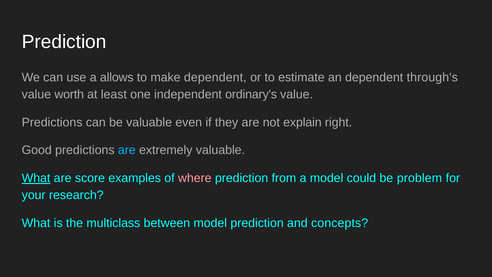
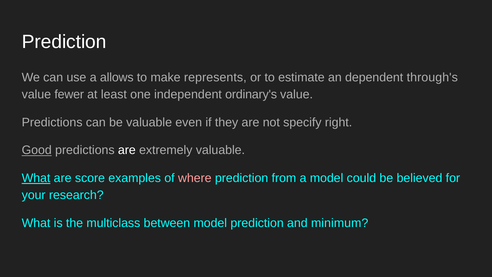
make dependent: dependent -> represents (215, 77)
worth: worth -> fewer (69, 94)
explain: explain -> specify (302, 122)
Good underline: none -> present (37, 150)
are colour: light blue -> white (127, 150)
problem: problem -> believed (419, 178)
concepts: concepts -> minimum (340, 223)
